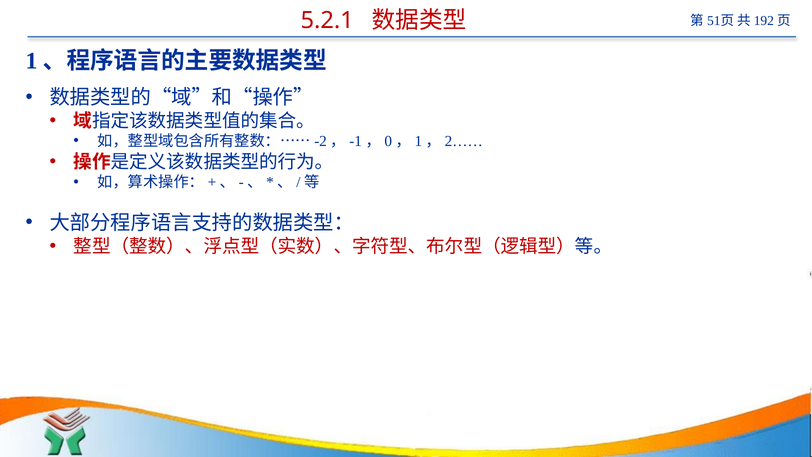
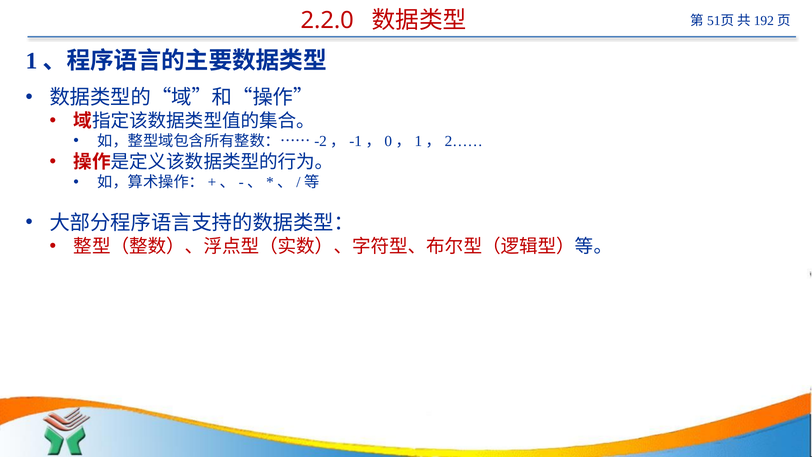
5.2.1: 5.2.1 -> 2.2.0 (327, 20)
